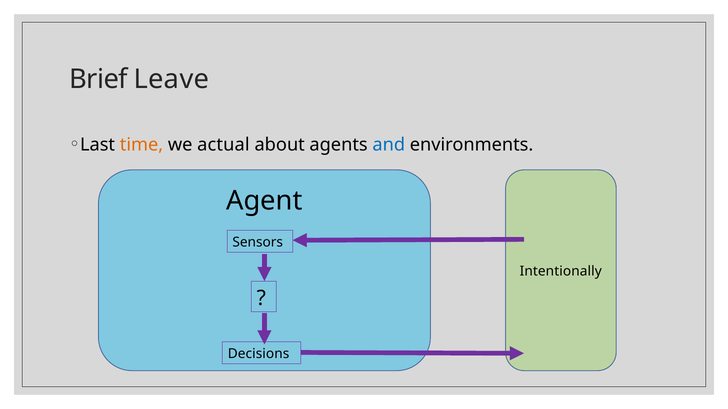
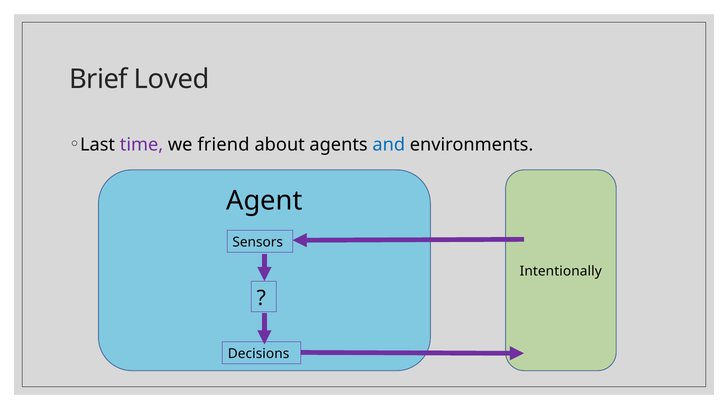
Leave: Leave -> Loved (172, 79)
time colour: orange -> purple (142, 145)
actual: actual -> friend (223, 145)
